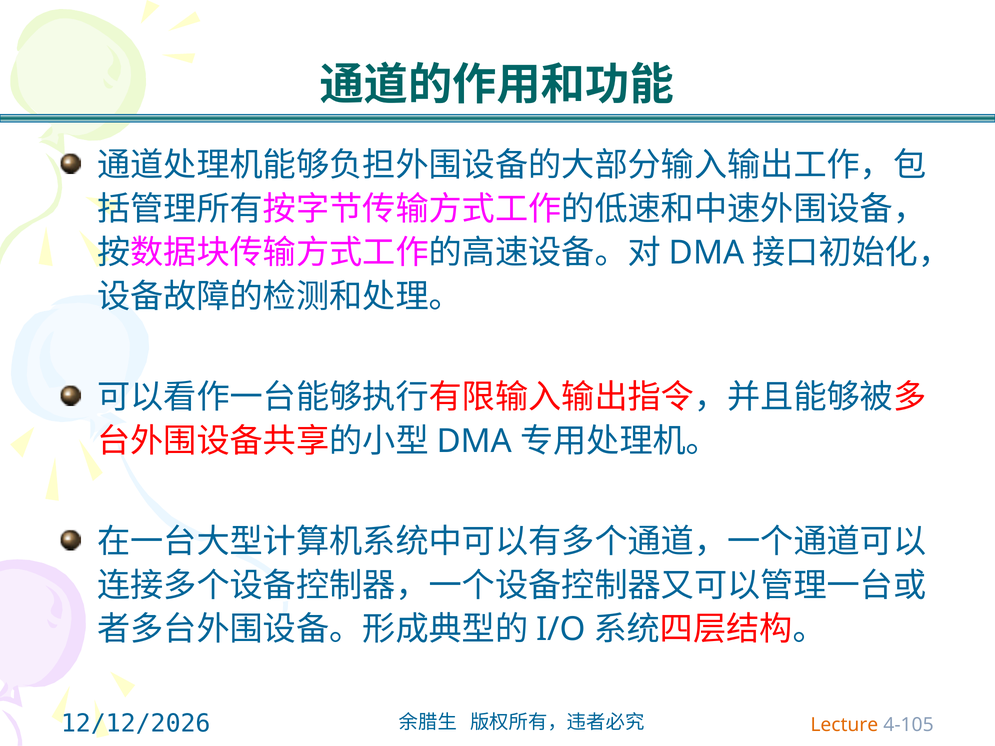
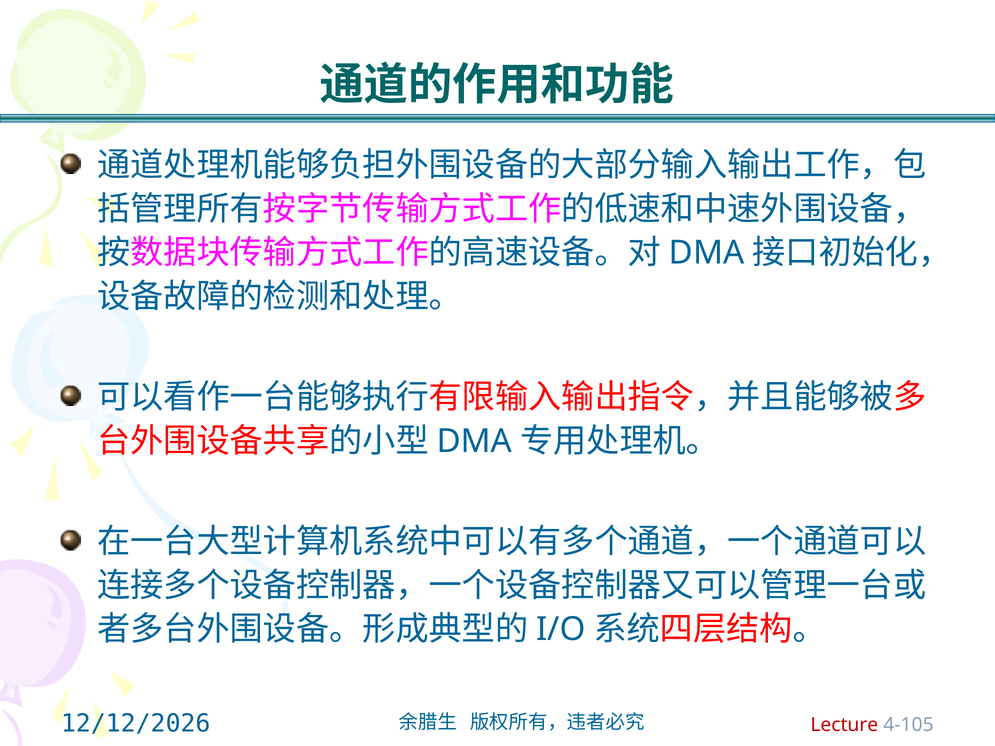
Lecture colour: orange -> red (844, 725)
